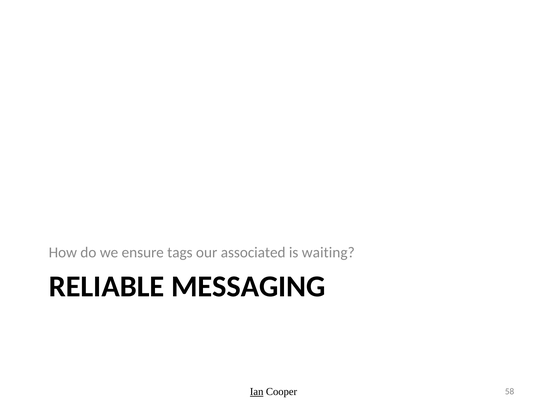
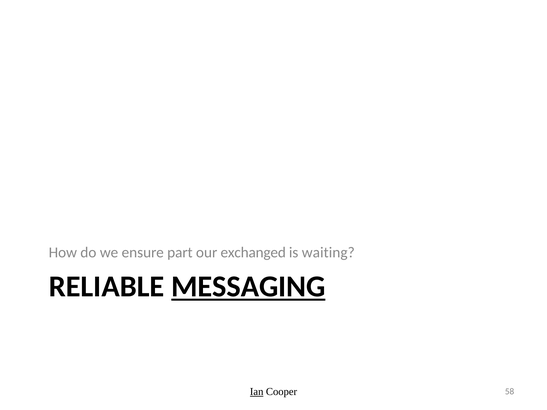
tags: tags -> part (180, 253)
associated: associated -> exchanged (253, 253)
MESSAGING underline: none -> present (248, 287)
